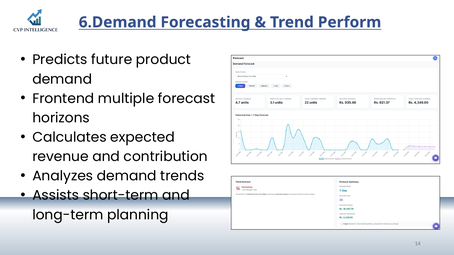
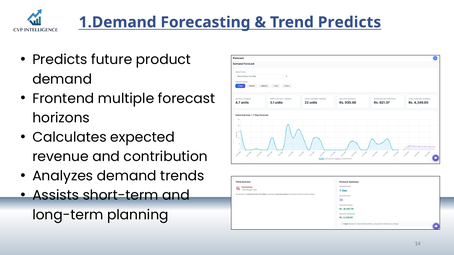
6.Demand: 6.Demand -> 1.Demand (118, 22)
Trend Perform: Perform -> Predicts (349, 22)
